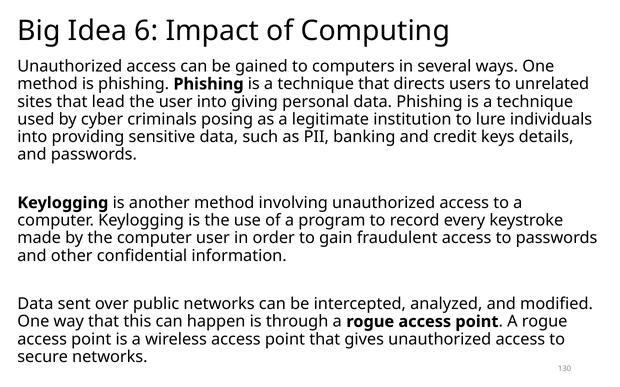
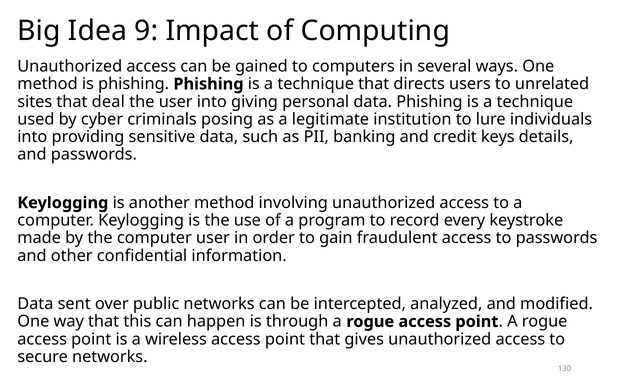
6: 6 -> 9 (146, 31)
lead: lead -> deal (108, 102)
